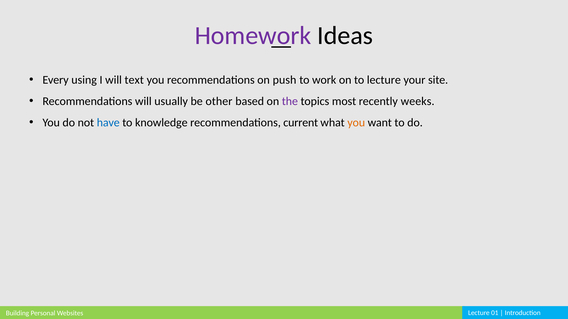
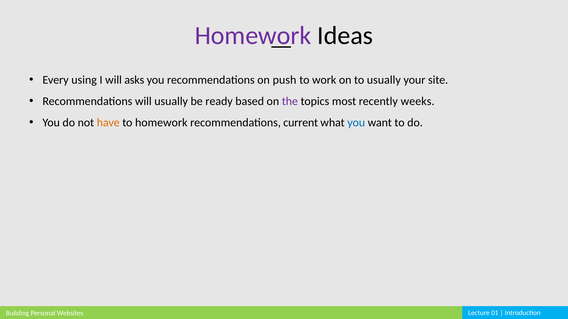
text: text -> asks (134, 80)
to lecture: lecture -> usually (384, 80)
other: other -> ready (219, 101)
have colour: blue -> orange (108, 123)
to knowledge: knowledge -> homework (161, 123)
you colour: orange -> blue (356, 123)
